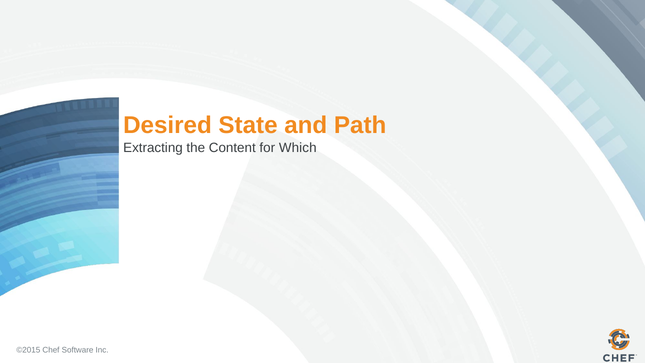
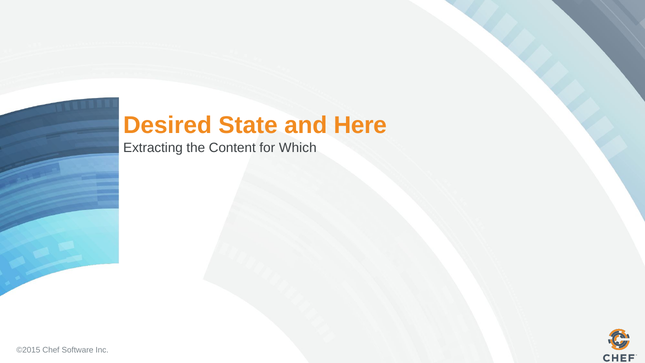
Path: Path -> Here (360, 125)
